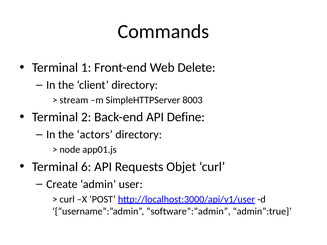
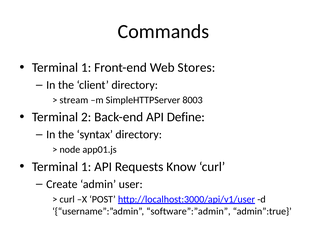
Delete: Delete -> Stores (196, 68)
actors: actors -> syntax (95, 135)
6: 6 -> 1 (86, 167)
Objet: Objet -> Know (181, 167)
